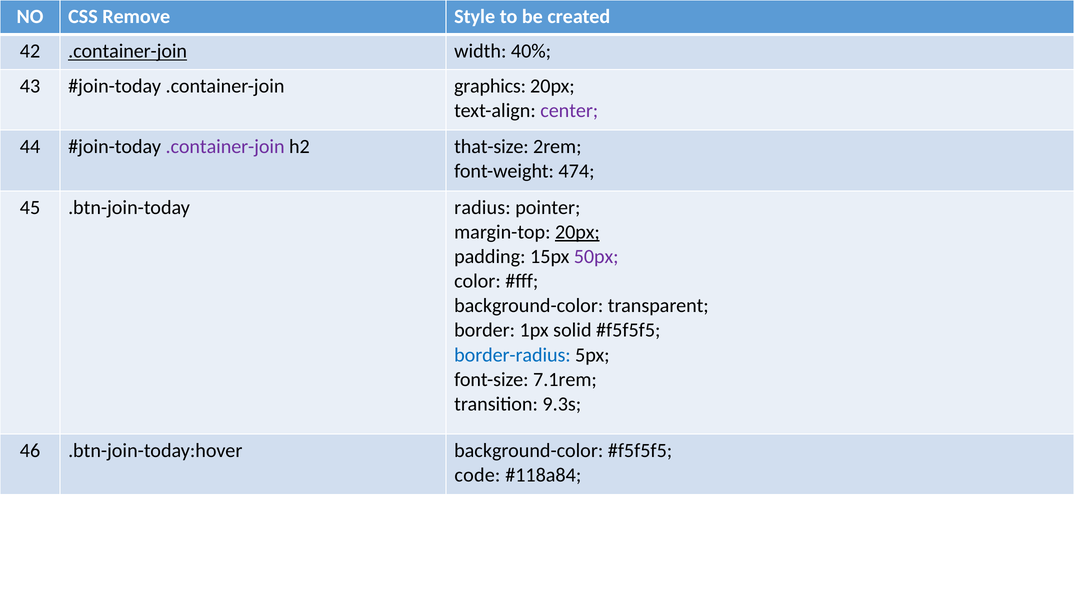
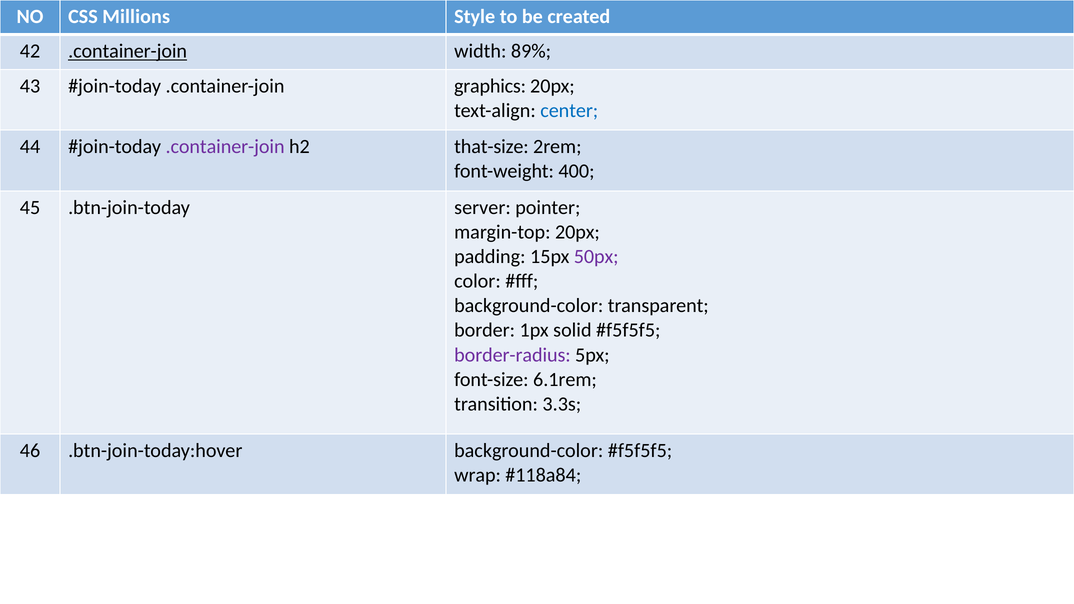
Remove: Remove -> Millions (136, 17)
40%: 40% -> 89% (531, 51)
center colour: purple -> blue (569, 111)
474: 474 -> 400 (576, 171)
radius: radius -> server (483, 207)
20px underline: present -> none (577, 232)
border-radius colour: blue -> purple (512, 355)
7.1rem: 7.1rem -> 6.1rem (565, 380)
9.3s: 9.3s -> 3.3s (562, 404)
code: code -> wrap (478, 475)
